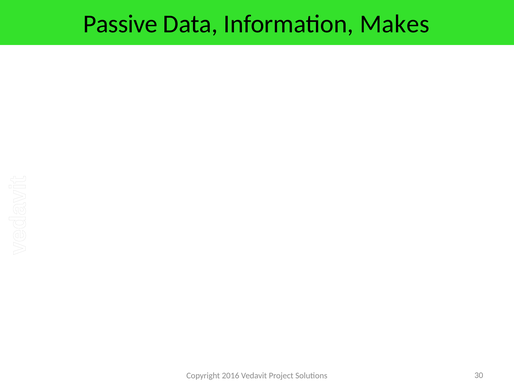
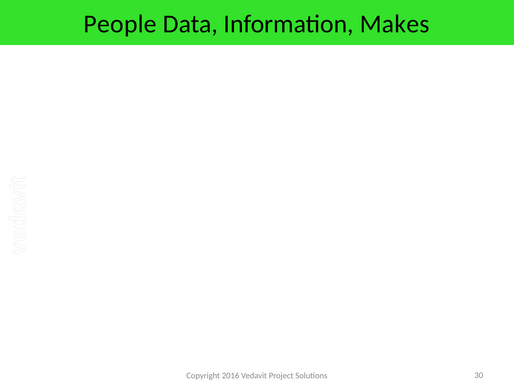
Passive: Passive -> People (120, 24)
